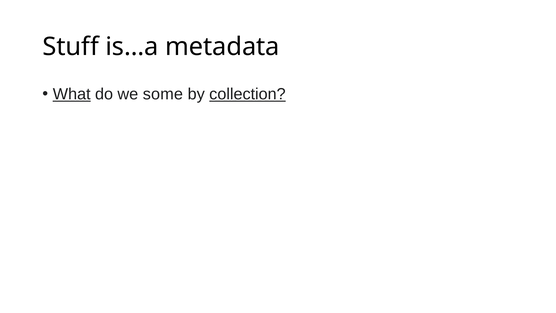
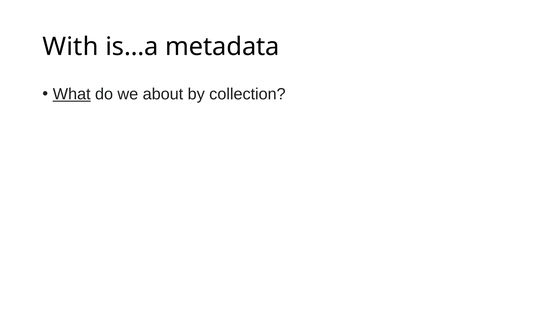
Stuff: Stuff -> With (70, 47)
some: some -> about (163, 94)
collection underline: present -> none (247, 94)
